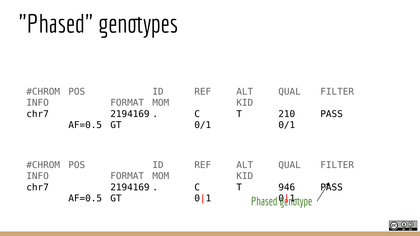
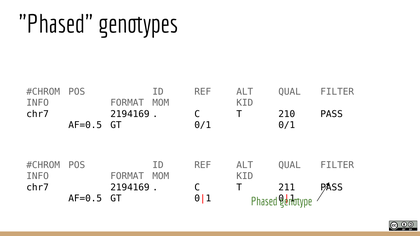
946: 946 -> 211 (287, 188)
